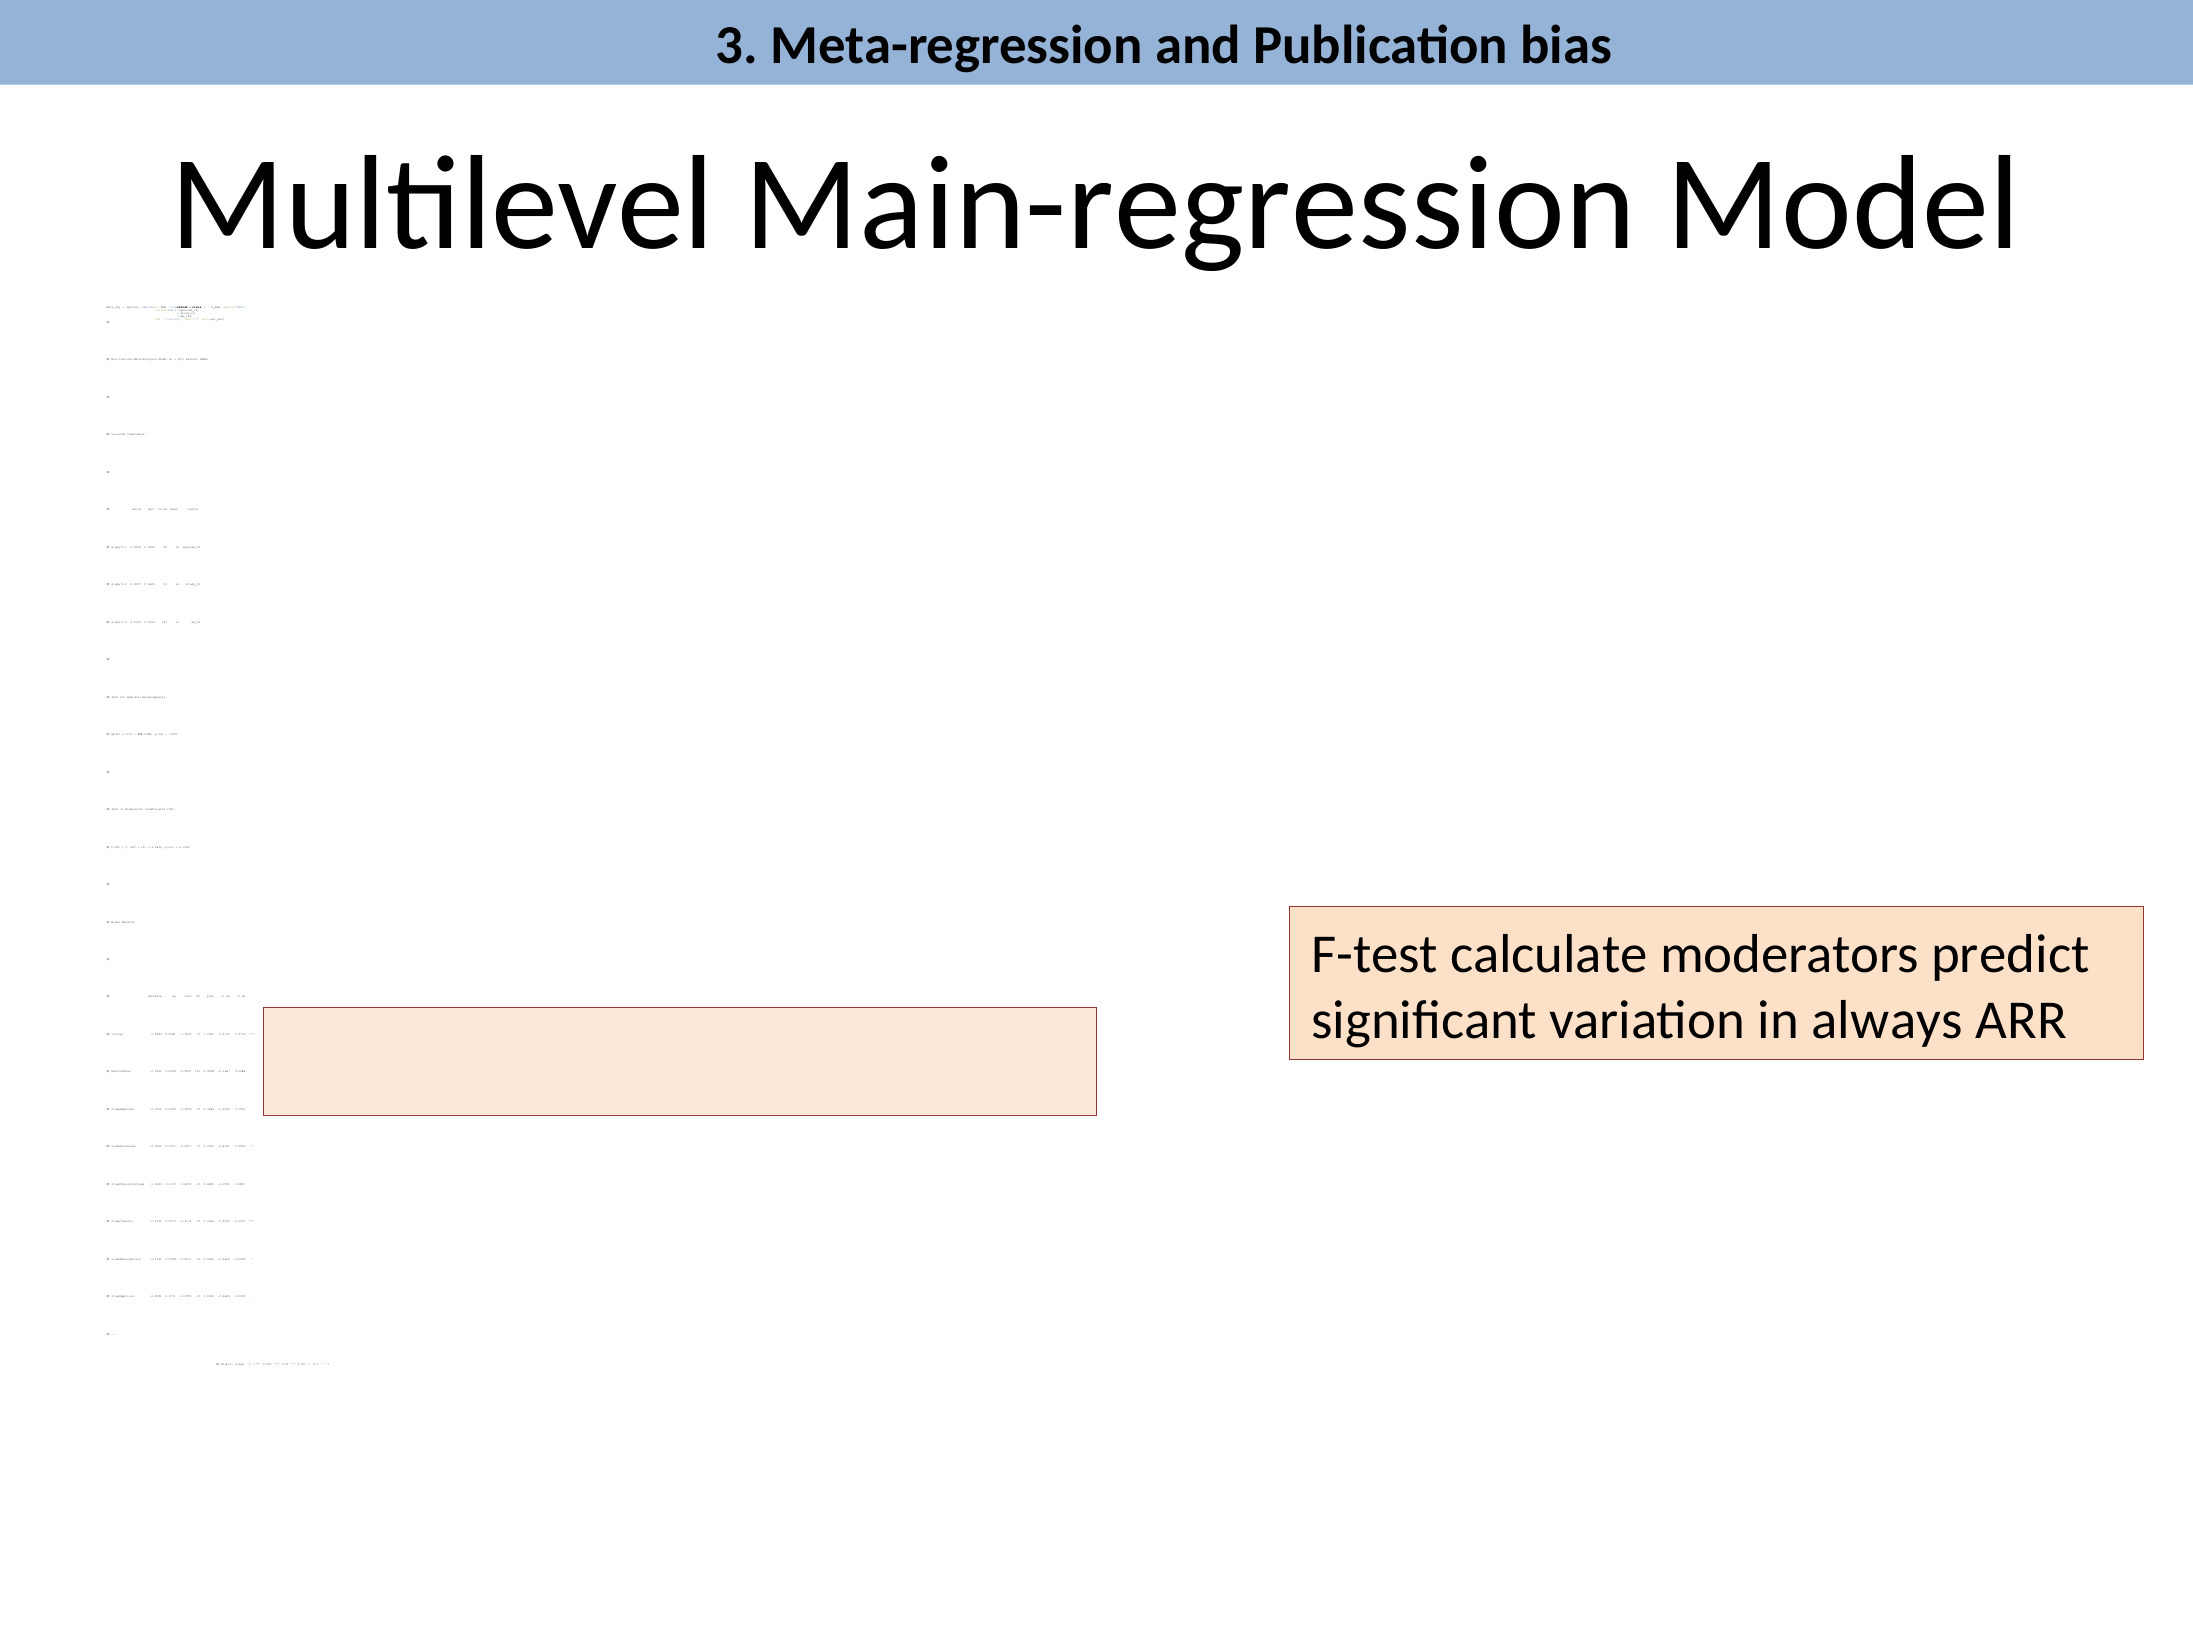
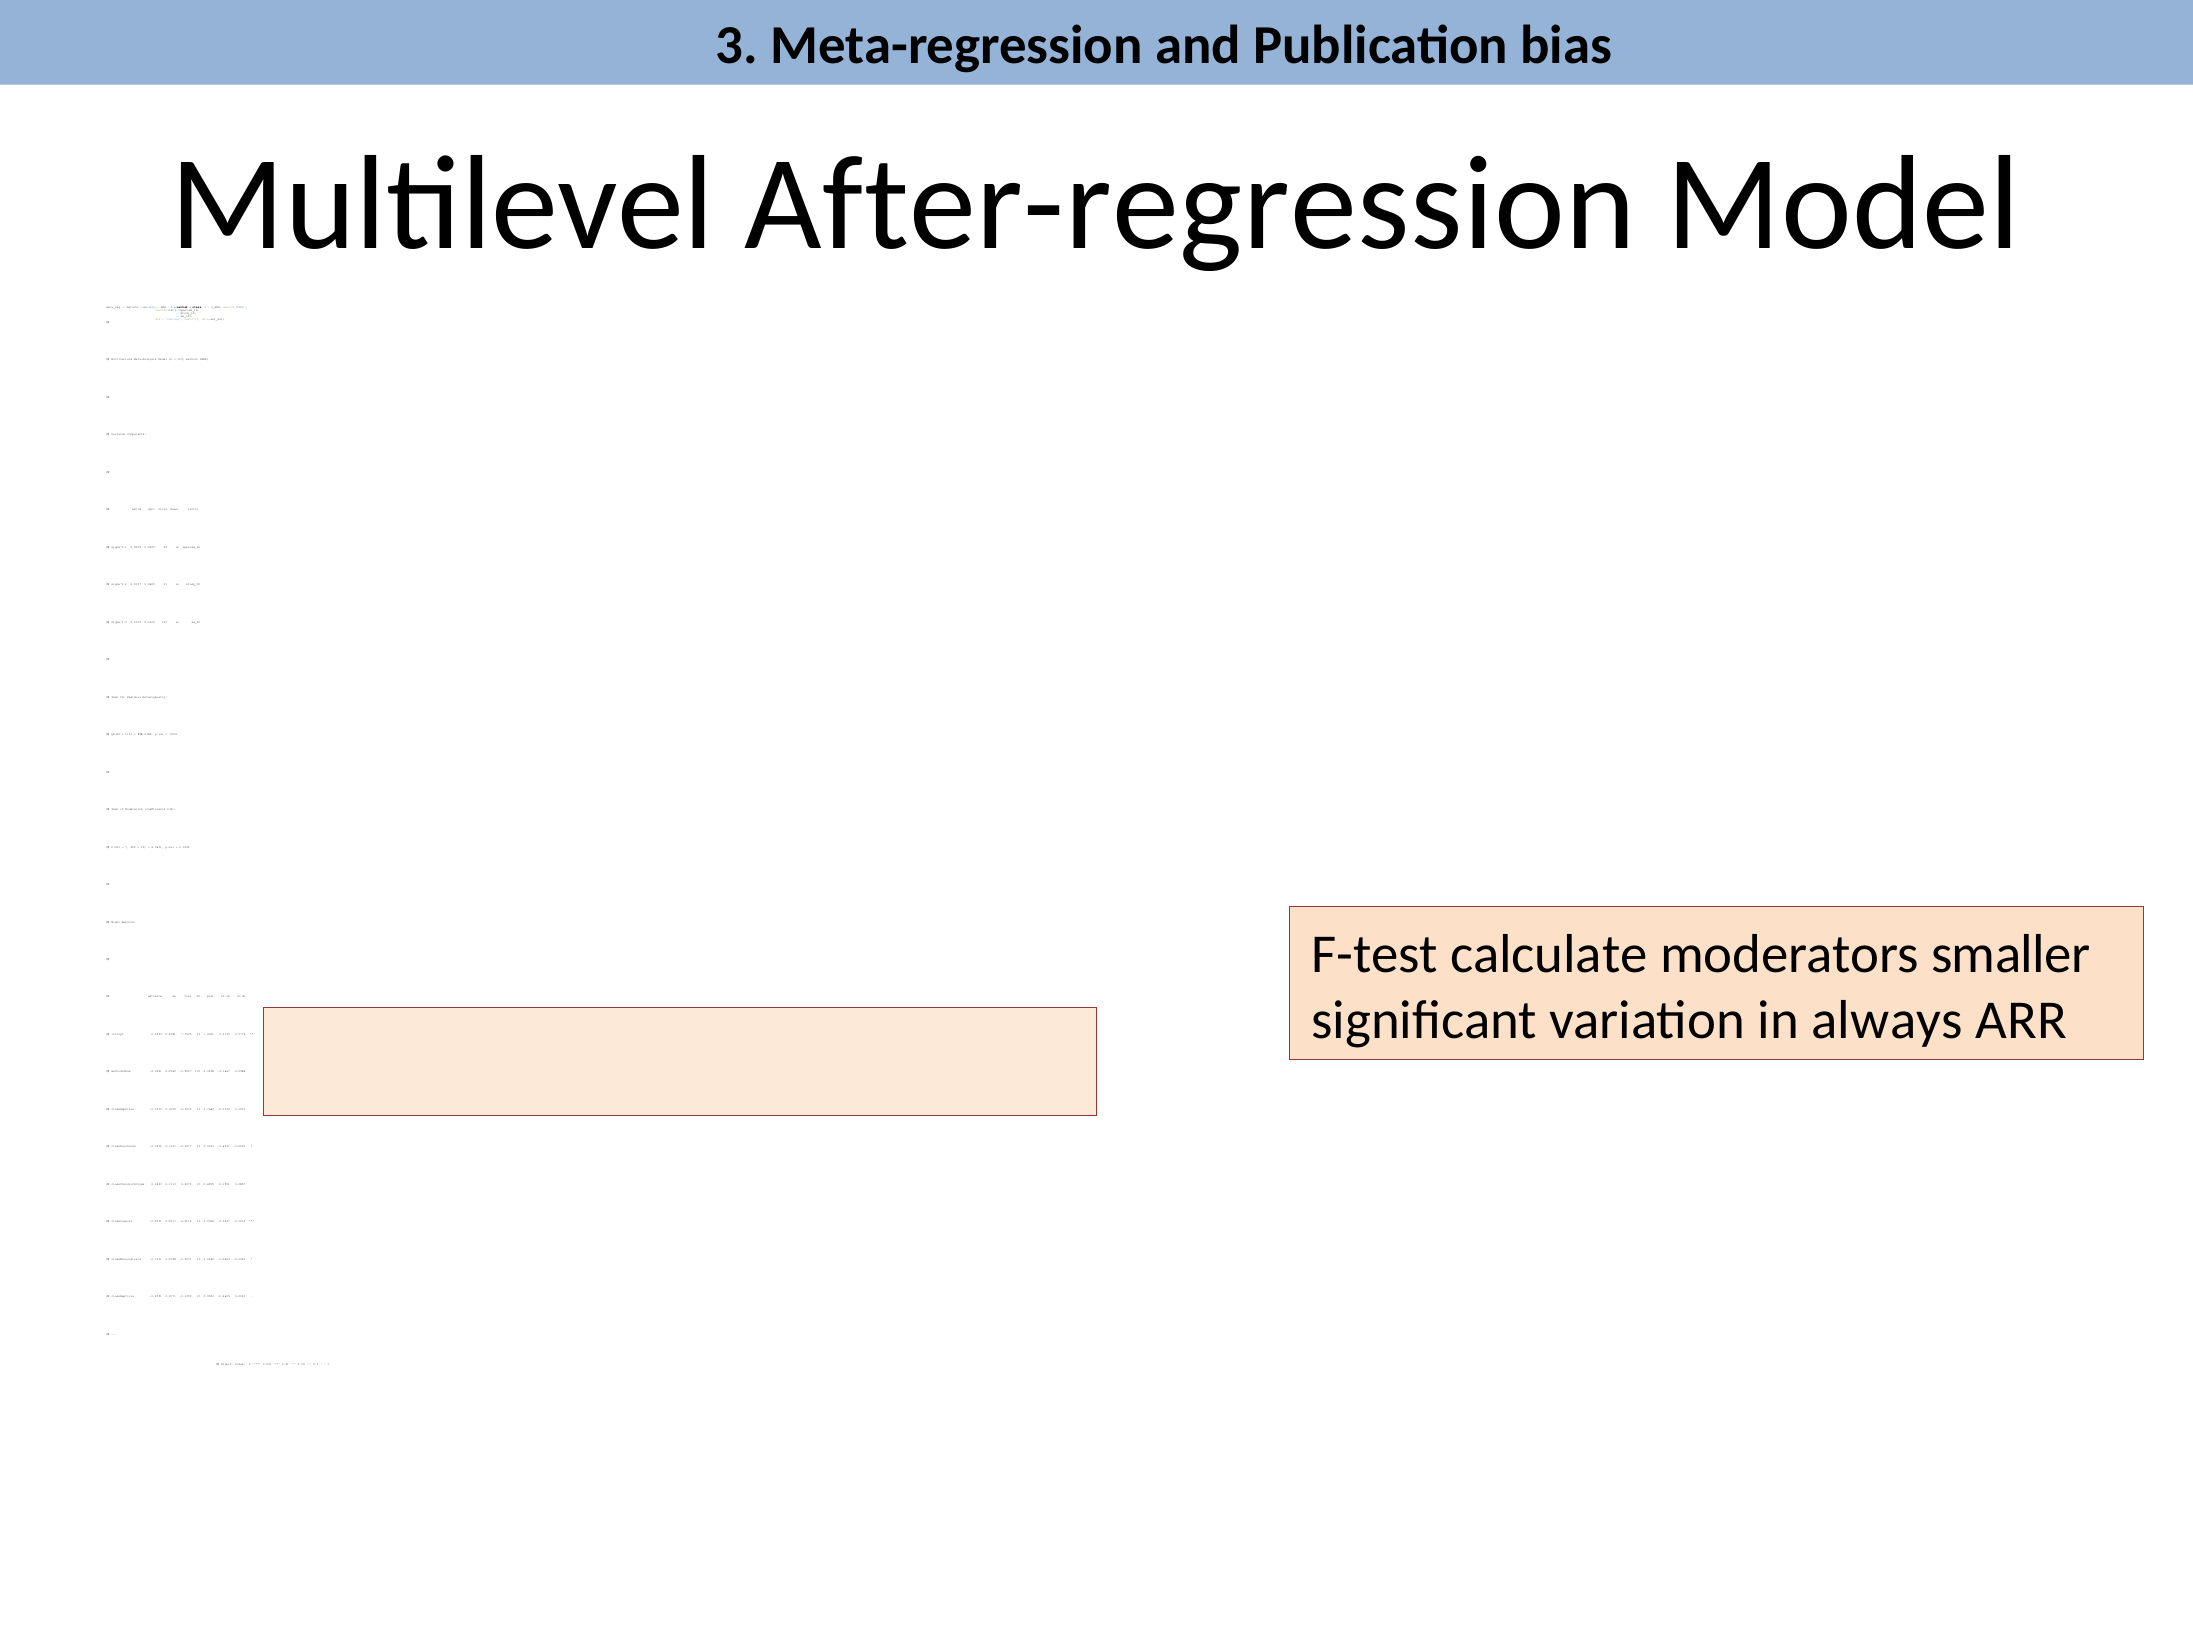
Main-regression: Main-regression -> After-regression (1190, 204)
predict: predict -> smaller (2011, 954)
